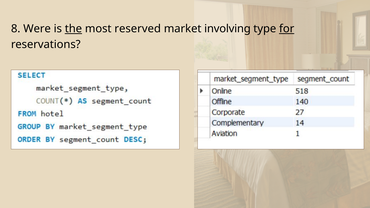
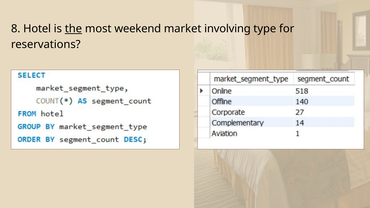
Were: Were -> Hotel (37, 29)
reserved: reserved -> weekend (138, 29)
for underline: present -> none (287, 29)
